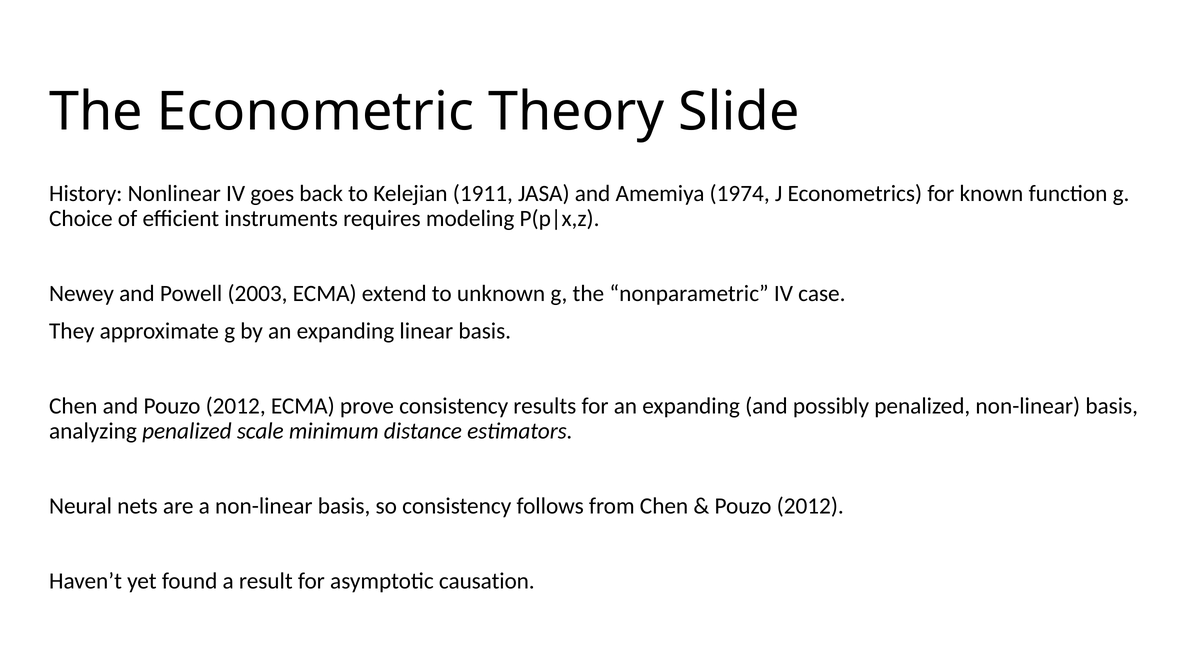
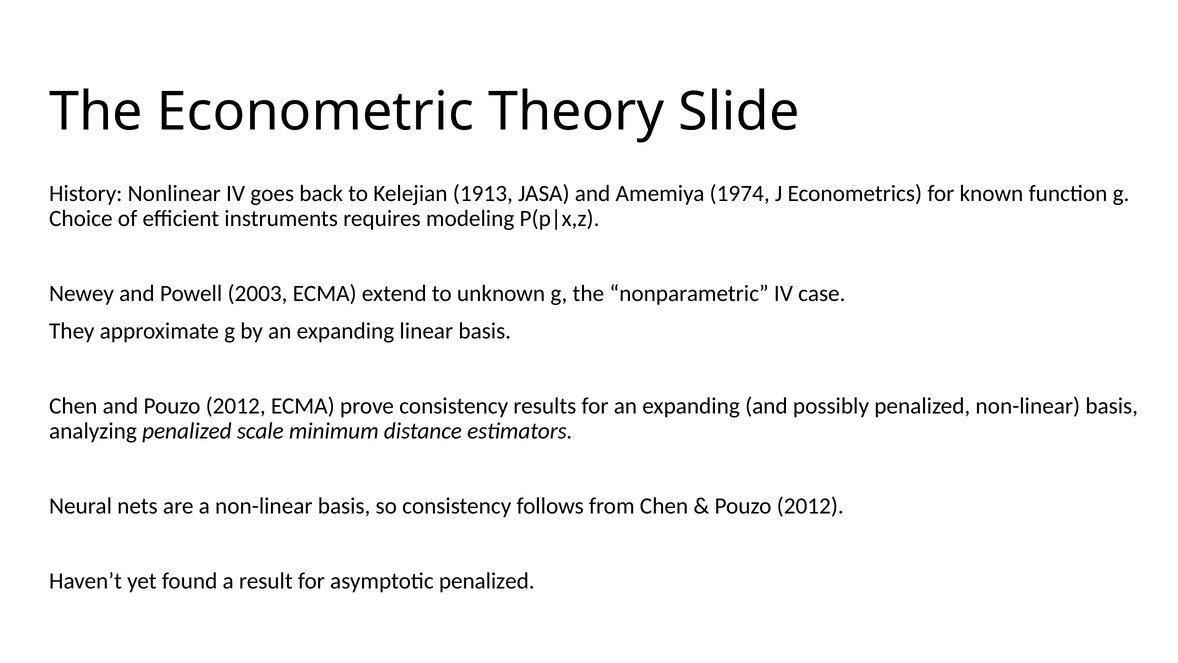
1911: 1911 -> 1913 (483, 193)
asymptotic causation: causation -> penalized (487, 581)
